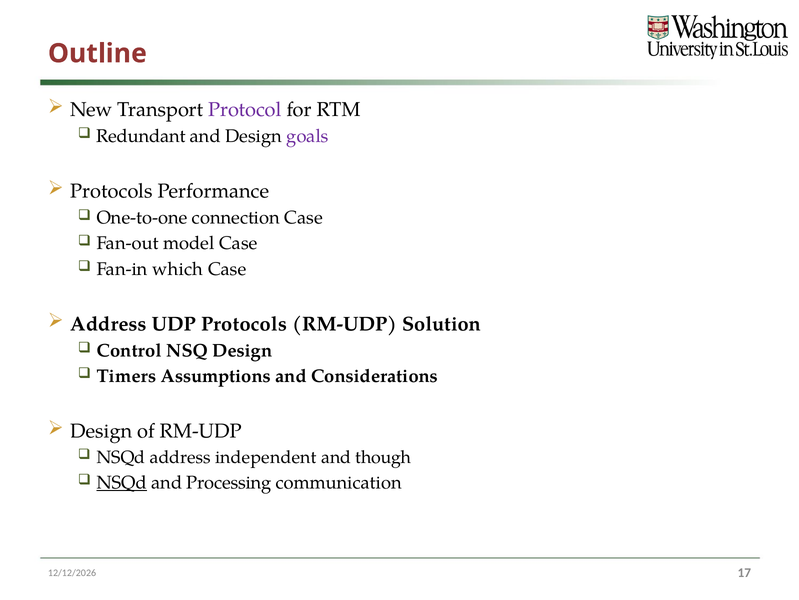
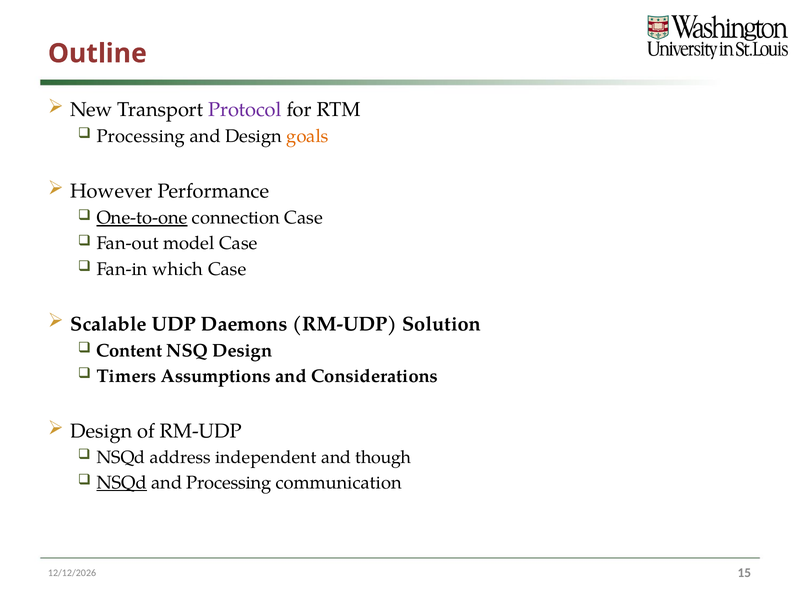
Redundant: Redundant -> Processing (141, 136)
goals colour: purple -> orange (308, 136)
Protocols: Protocols -> However (112, 191)
One-to-one underline: none -> present (142, 218)
Address: Address -> Scalable (109, 324)
UDP Protocols: Protocols -> Daemons (244, 324)
Control: Control -> Content (129, 350)
17: 17 -> 15 (744, 572)
